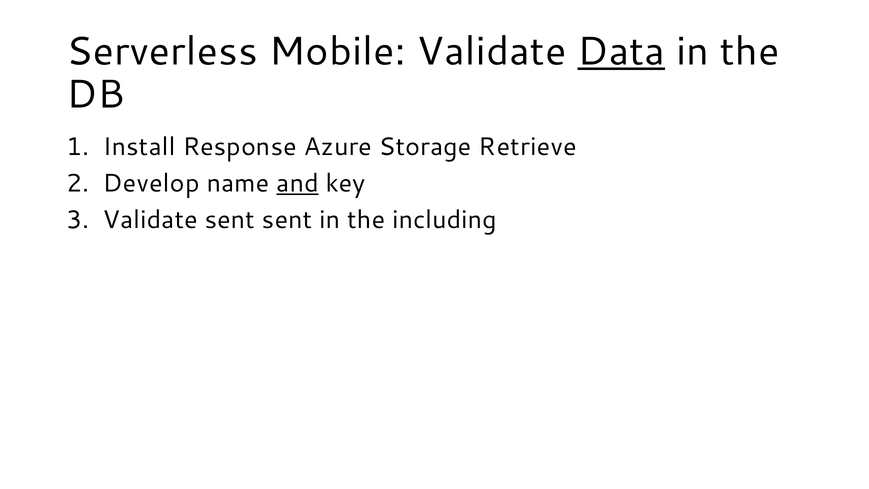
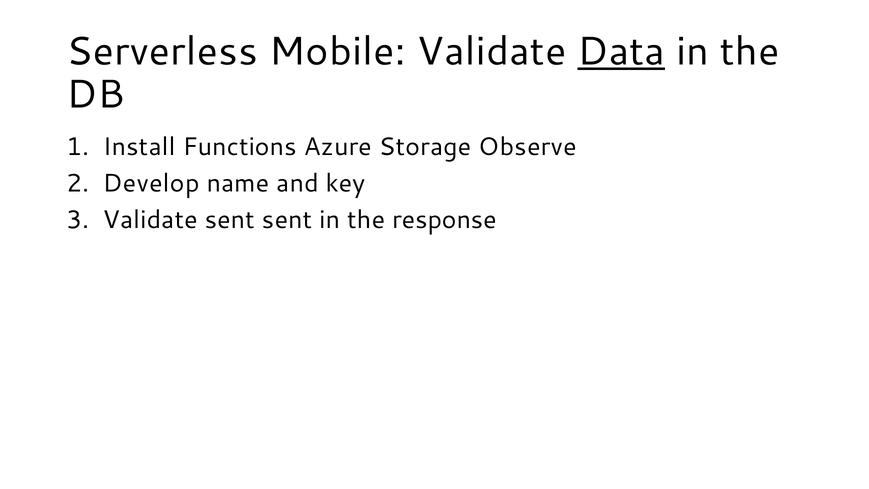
Response: Response -> Functions (240, 147)
Retrieve: Retrieve -> Observe (528, 147)
and underline: present -> none (298, 183)
including: including -> response (445, 220)
